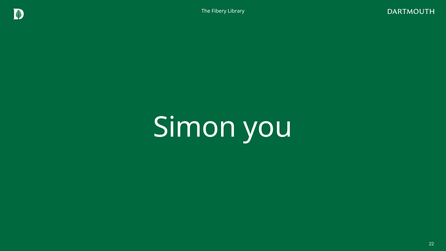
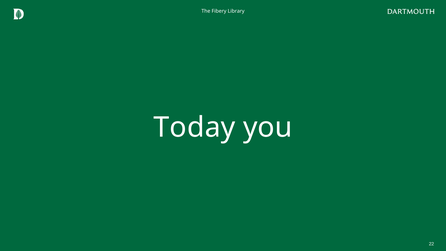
Simon: Simon -> Today (195, 127)
